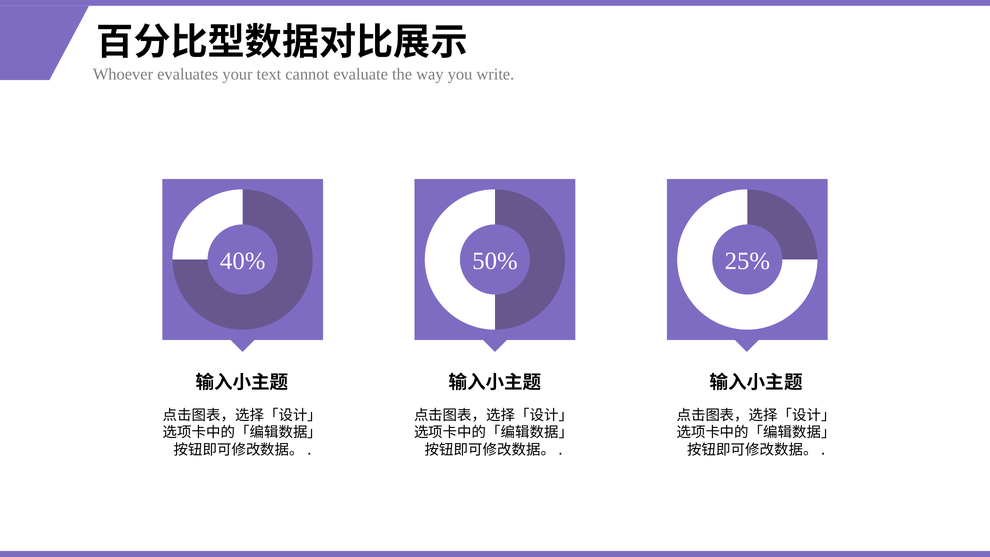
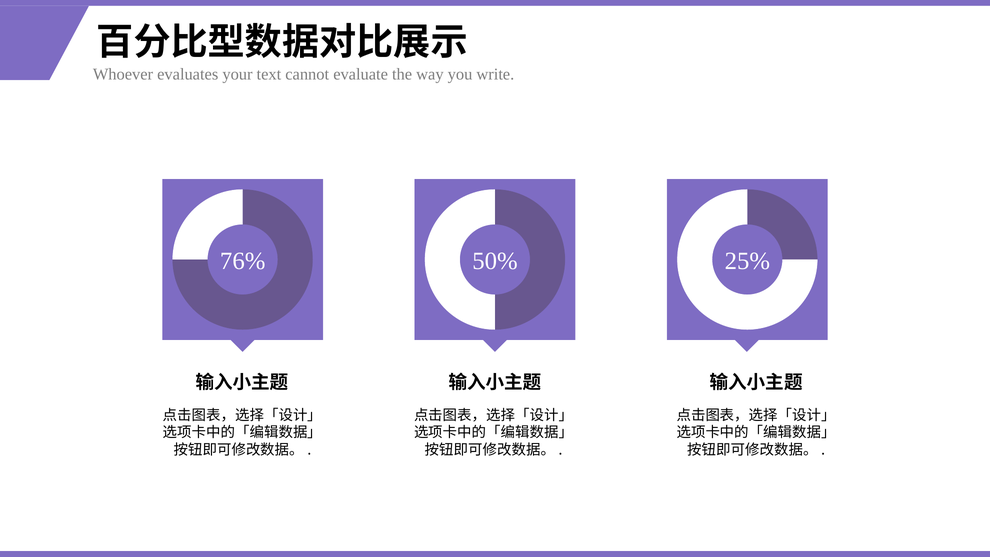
40%: 40% -> 76% (243, 261)
